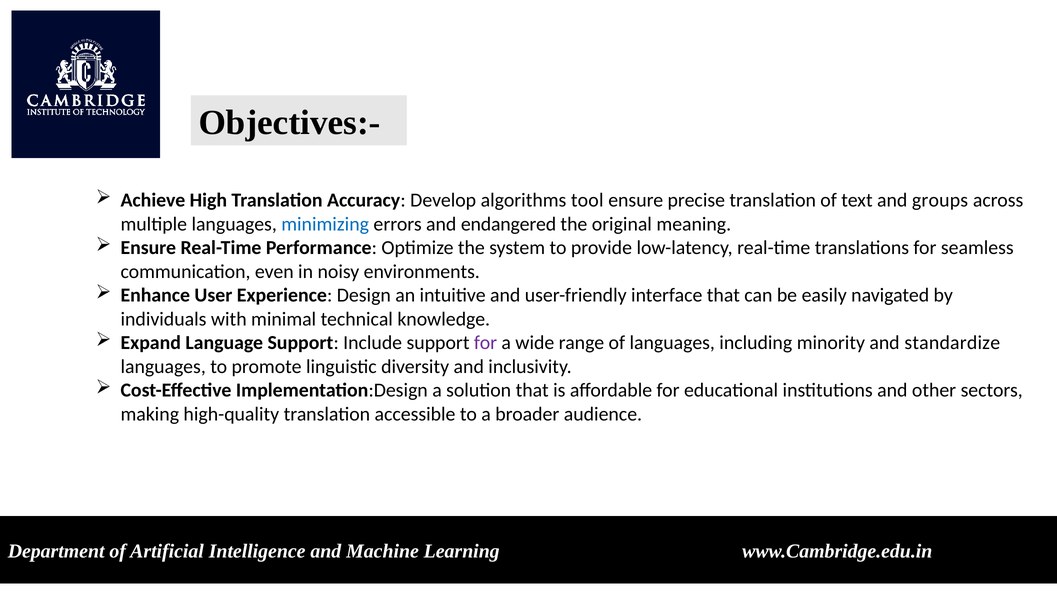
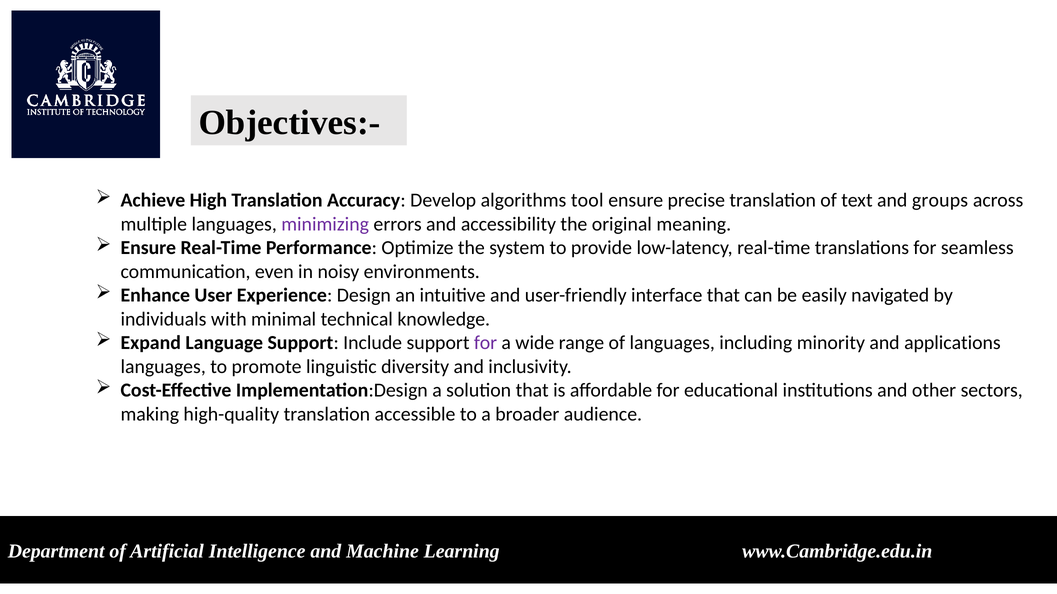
minimizing colour: blue -> purple (325, 224)
endangered: endangered -> accessibility (508, 224)
standardize: standardize -> applications (952, 343)
